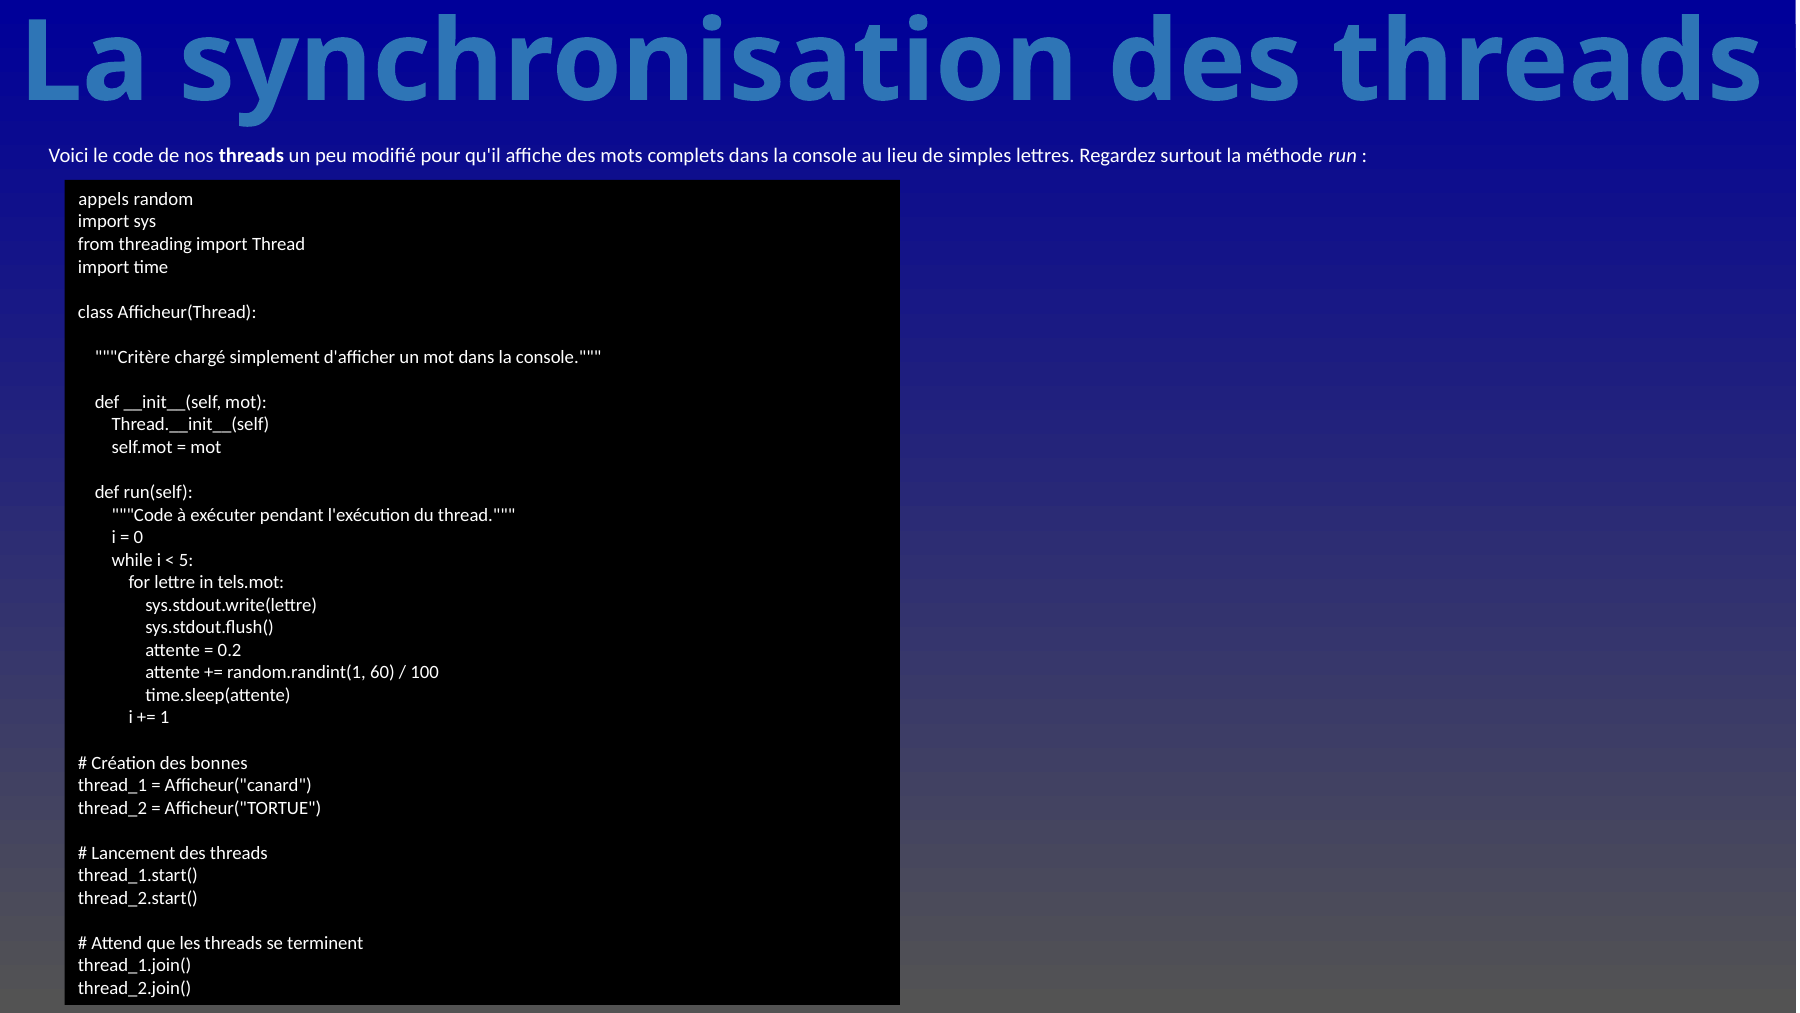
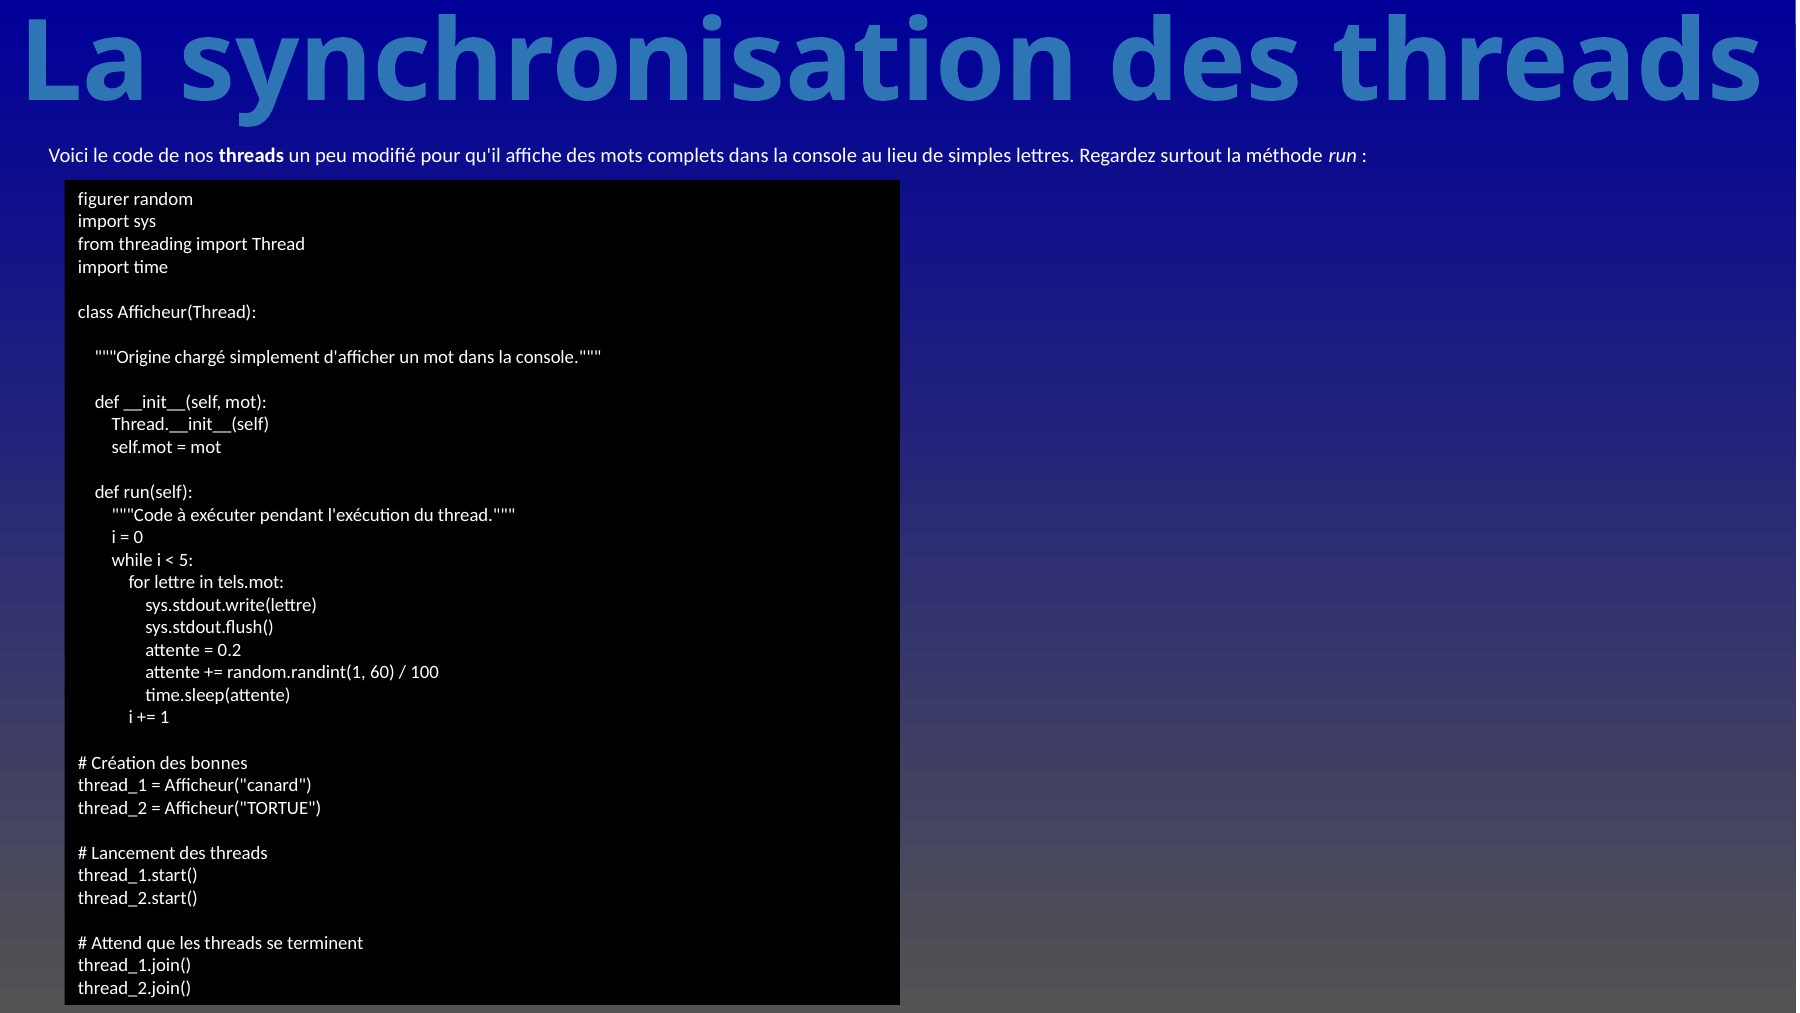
appels: appels -> figurer (104, 199)
Critère: Critère -> Origine (133, 357)
